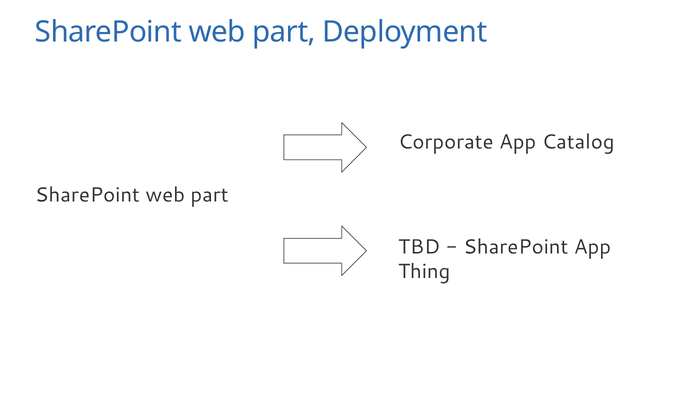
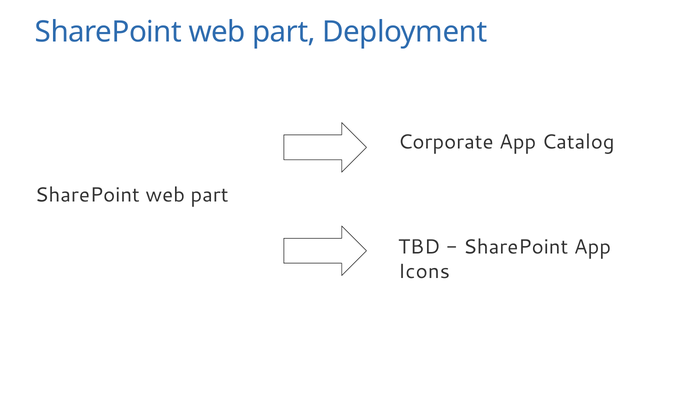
Thing: Thing -> Icons (424, 271)
